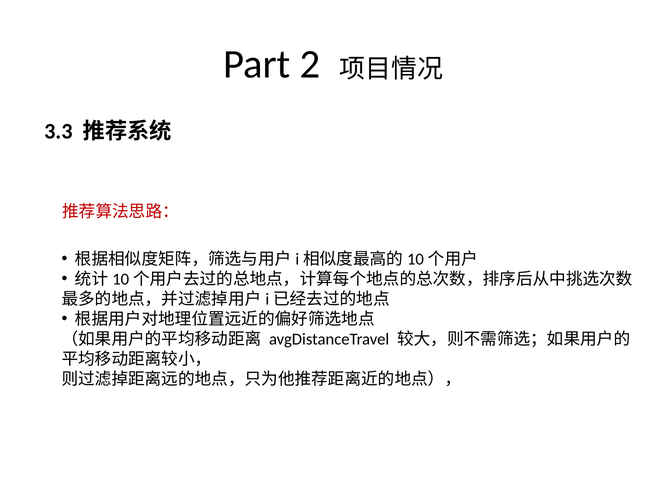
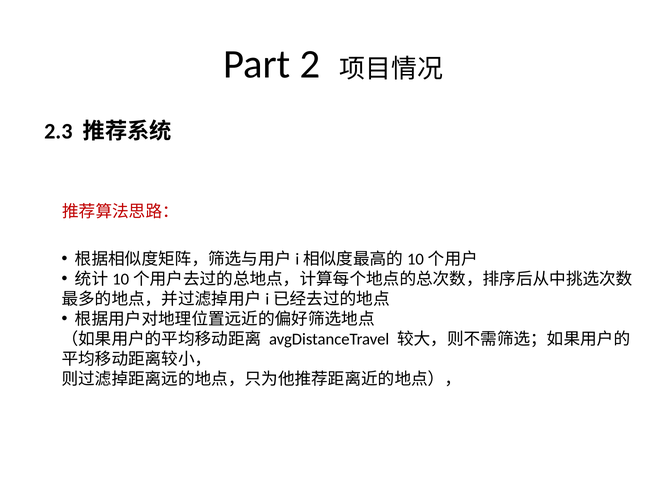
3.3: 3.3 -> 2.3 (58, 132)
